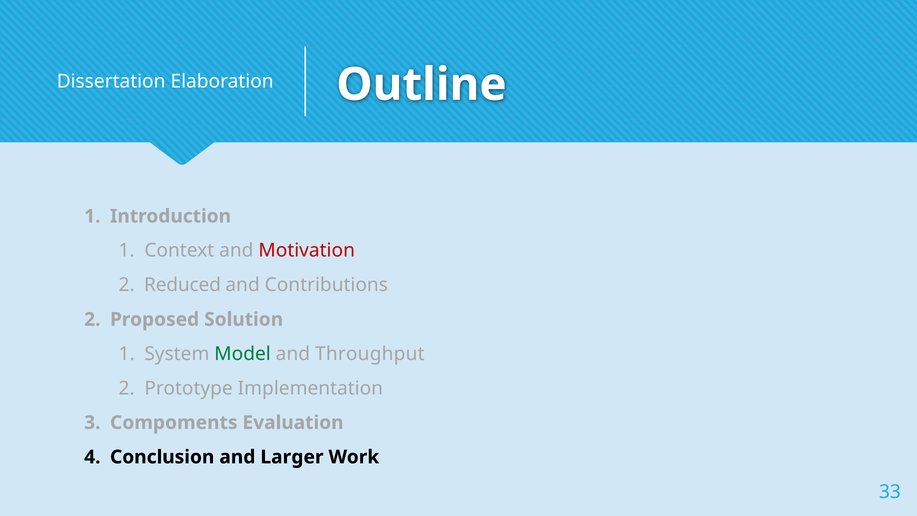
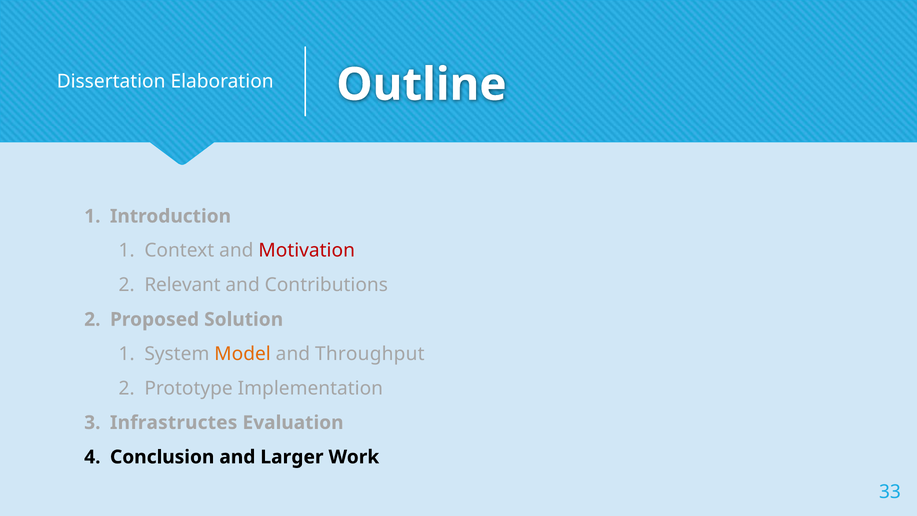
Reduced: Reduced -> Relevant (182, 285)
Model colour: green -> orange (243, 354)
Compoments: Compoments -> Infrastructes (174, 423)
